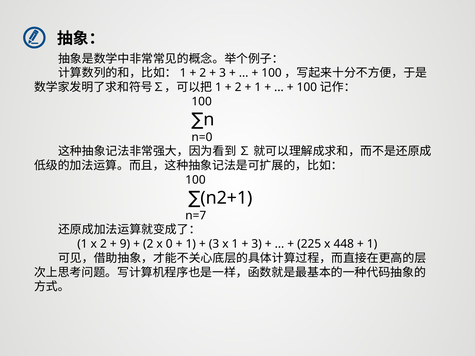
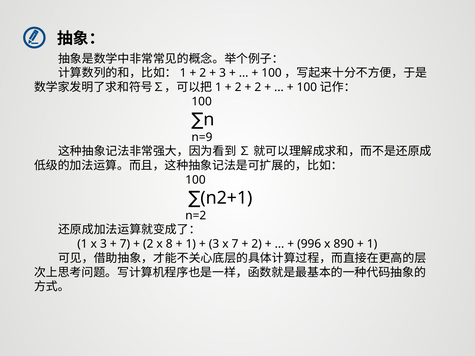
1: 1 -> 2 (258, 87)
n=0: n=0 -> n=9 (202, 137)
n=7: n=7 -> n=2 (196, 216)
x 2: 2 -> 3 (103, 244)
9: 9 -> 7 (125, 244)
0: 0 -> 8 (169, 244)
x 1: 1 -> 7 (235, 244)
3: 3 -> 2 (257, 244)
225: 225 -> 996 (309, 244)
448: 448 -> 890 (344, 244)
